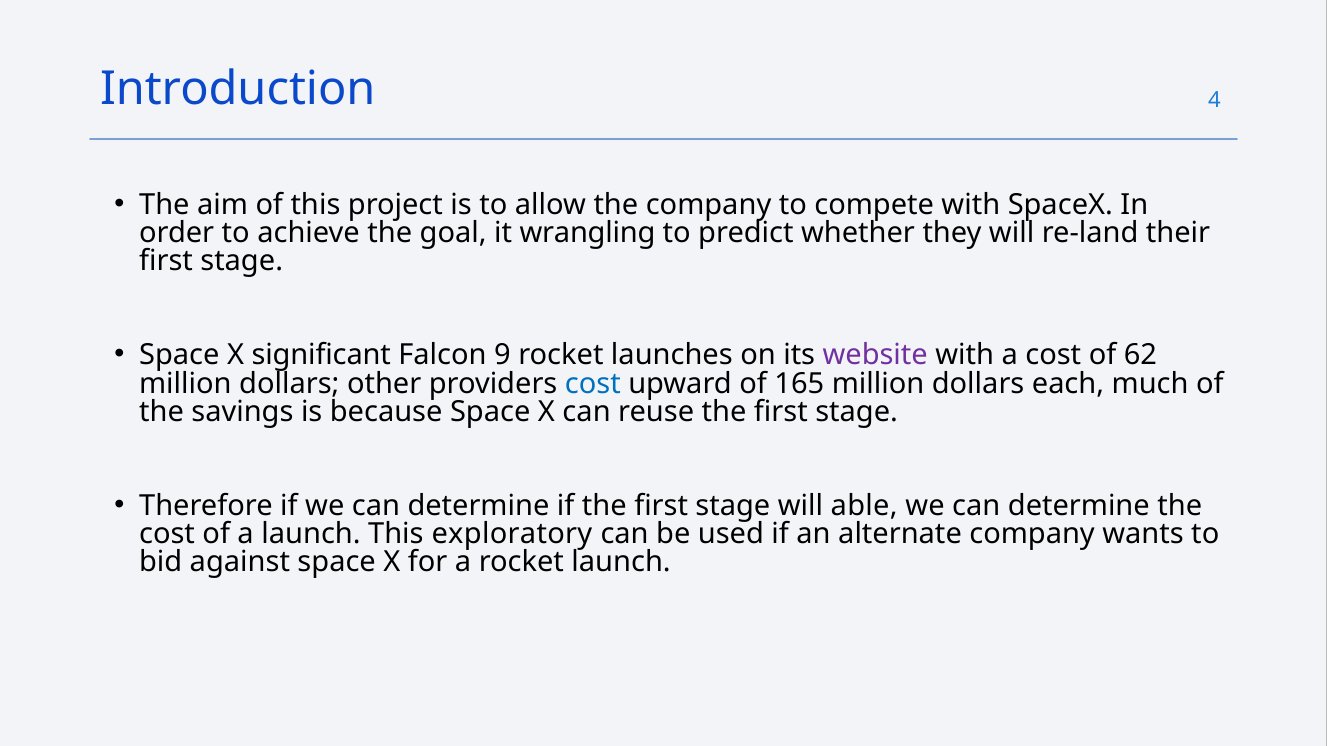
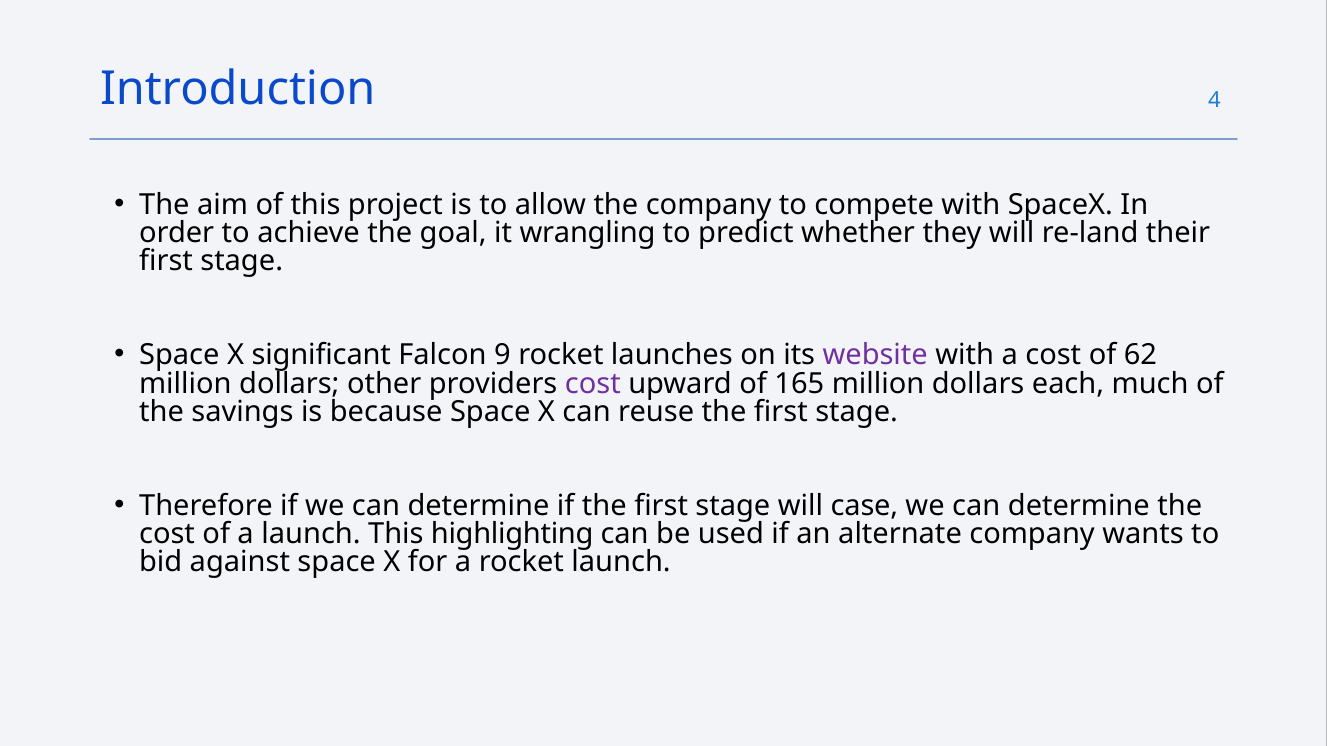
cost colour: blue -> purple (593, 384)
able: able -> case (864, 506)
exploratory: exploratory -> highlighting (512, 534)
